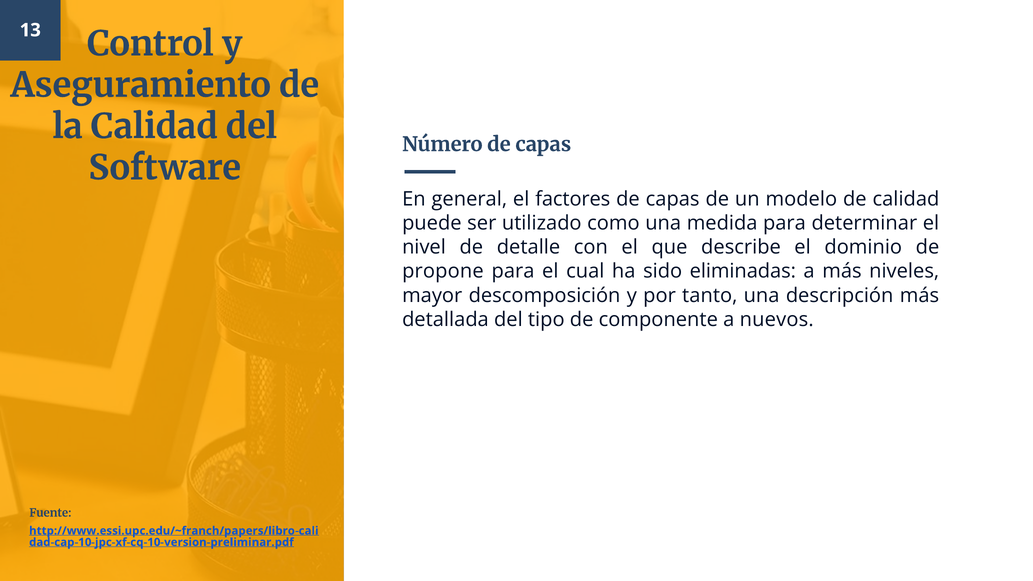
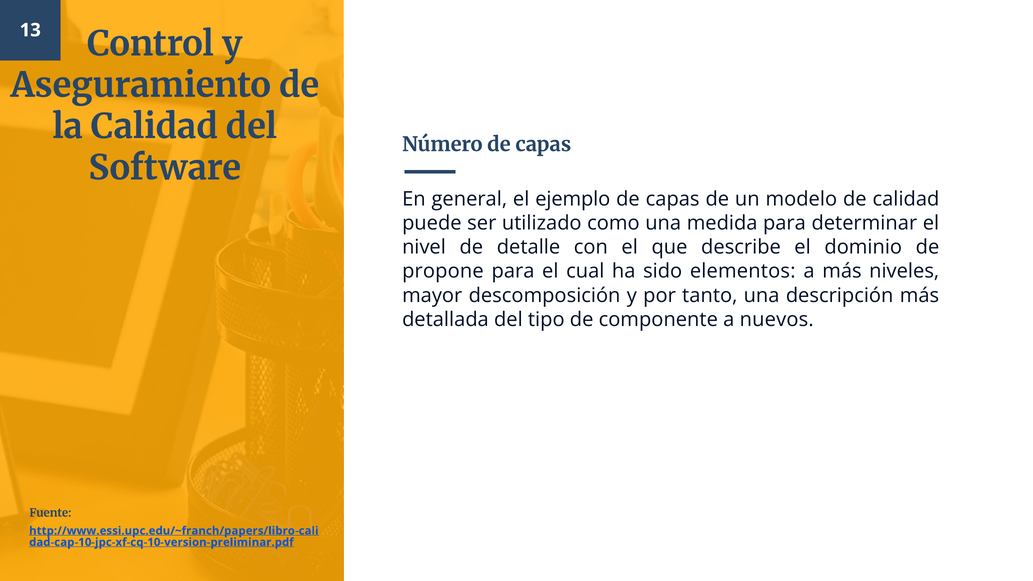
factores: factores -> ejemplo (573, 199)
eliminadas: eliminadas -> elementos (743, 271)
